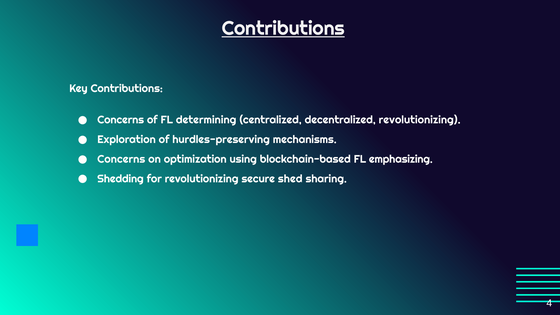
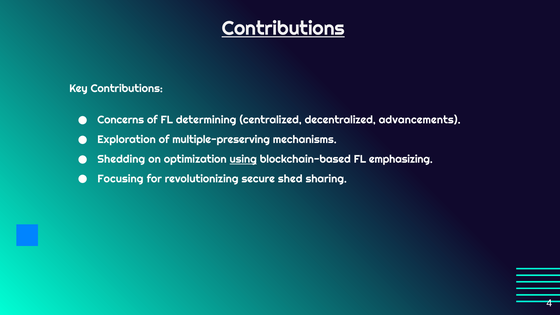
decentralized revolutionizing: revolutionizing -> advancements (420, 120)
hurdles-preserving: hurdles-preserving -> multiple-preserving (221, 140)
Concerns: Concerns -> Shedding (121, 159)
using underline: none -> present (243, 159)
Shedding: Shedding -> Focusing (120, 179)
